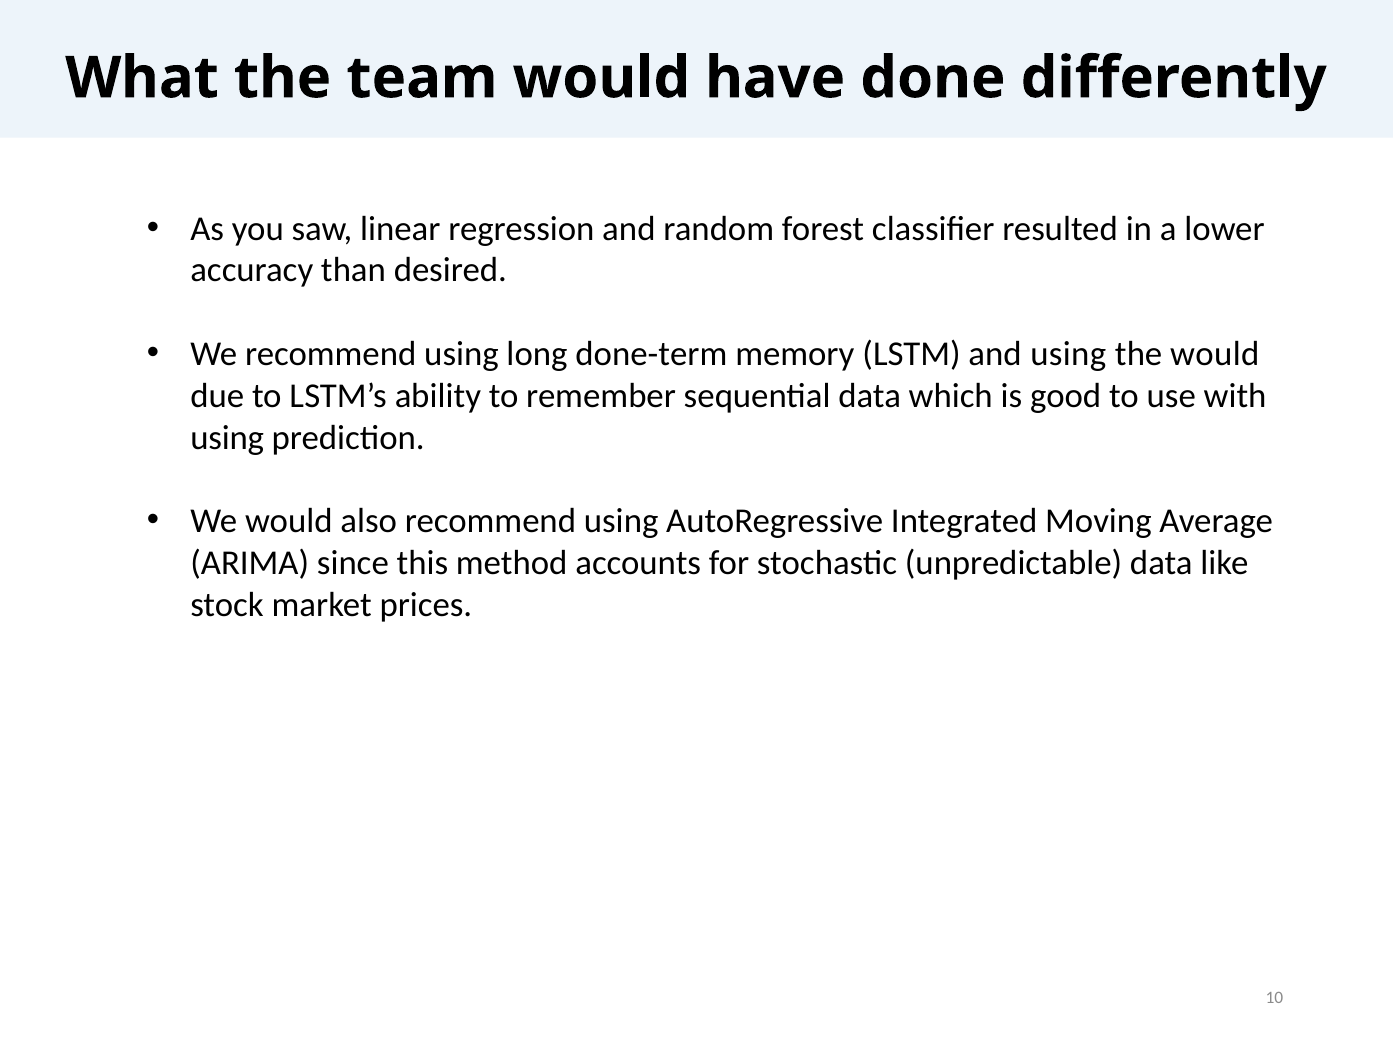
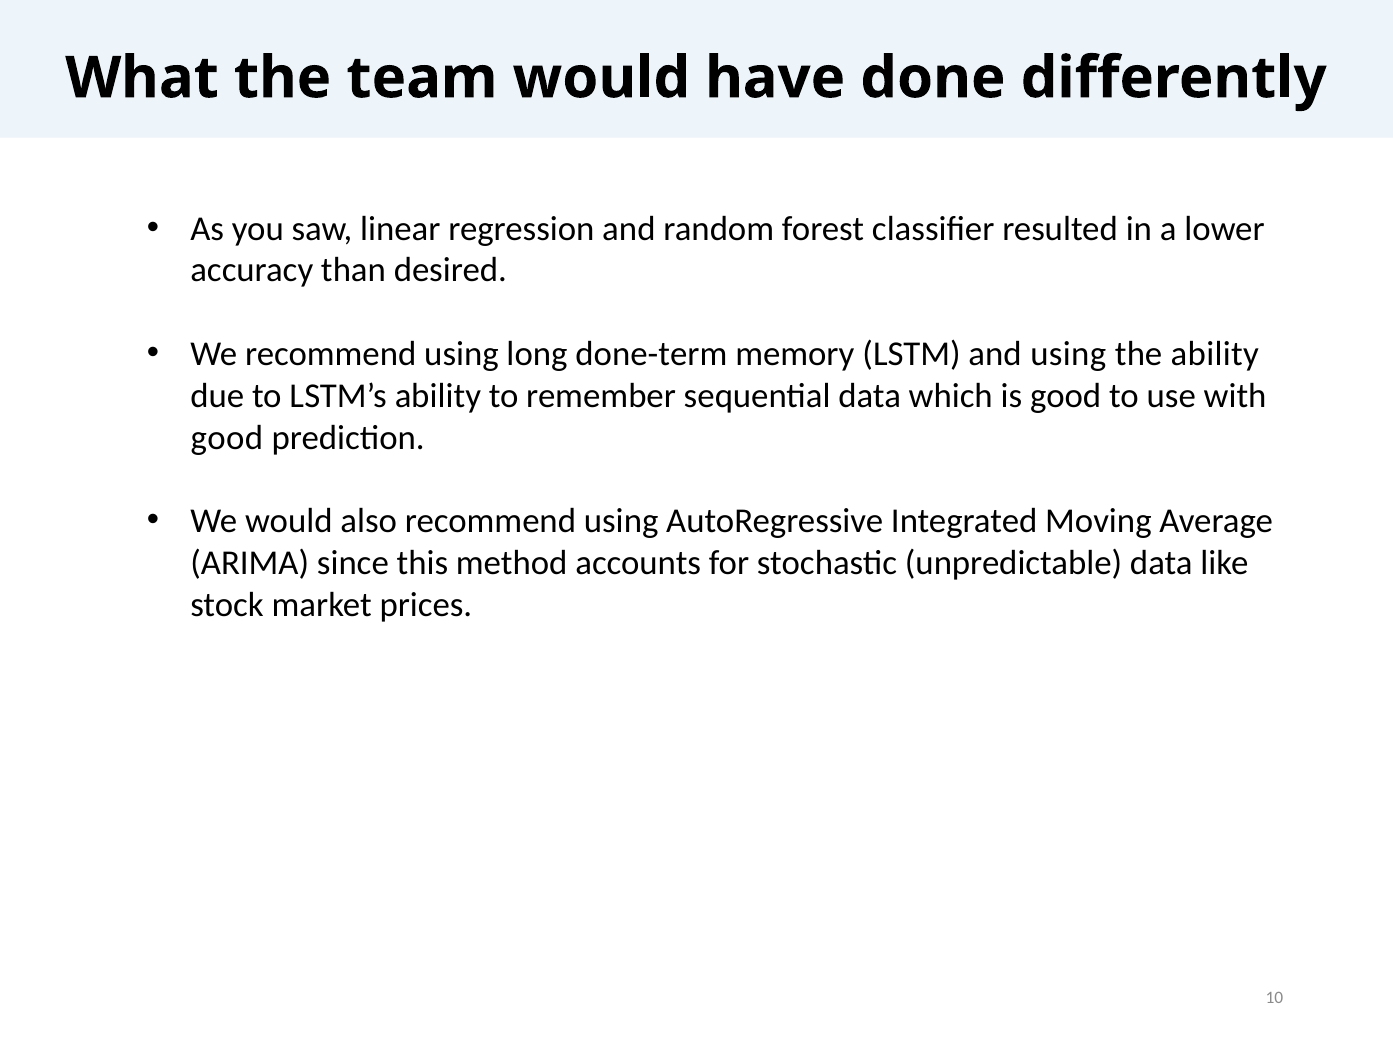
the would: would -> ability (1215, 354)
using: using -> good (227, 437)
